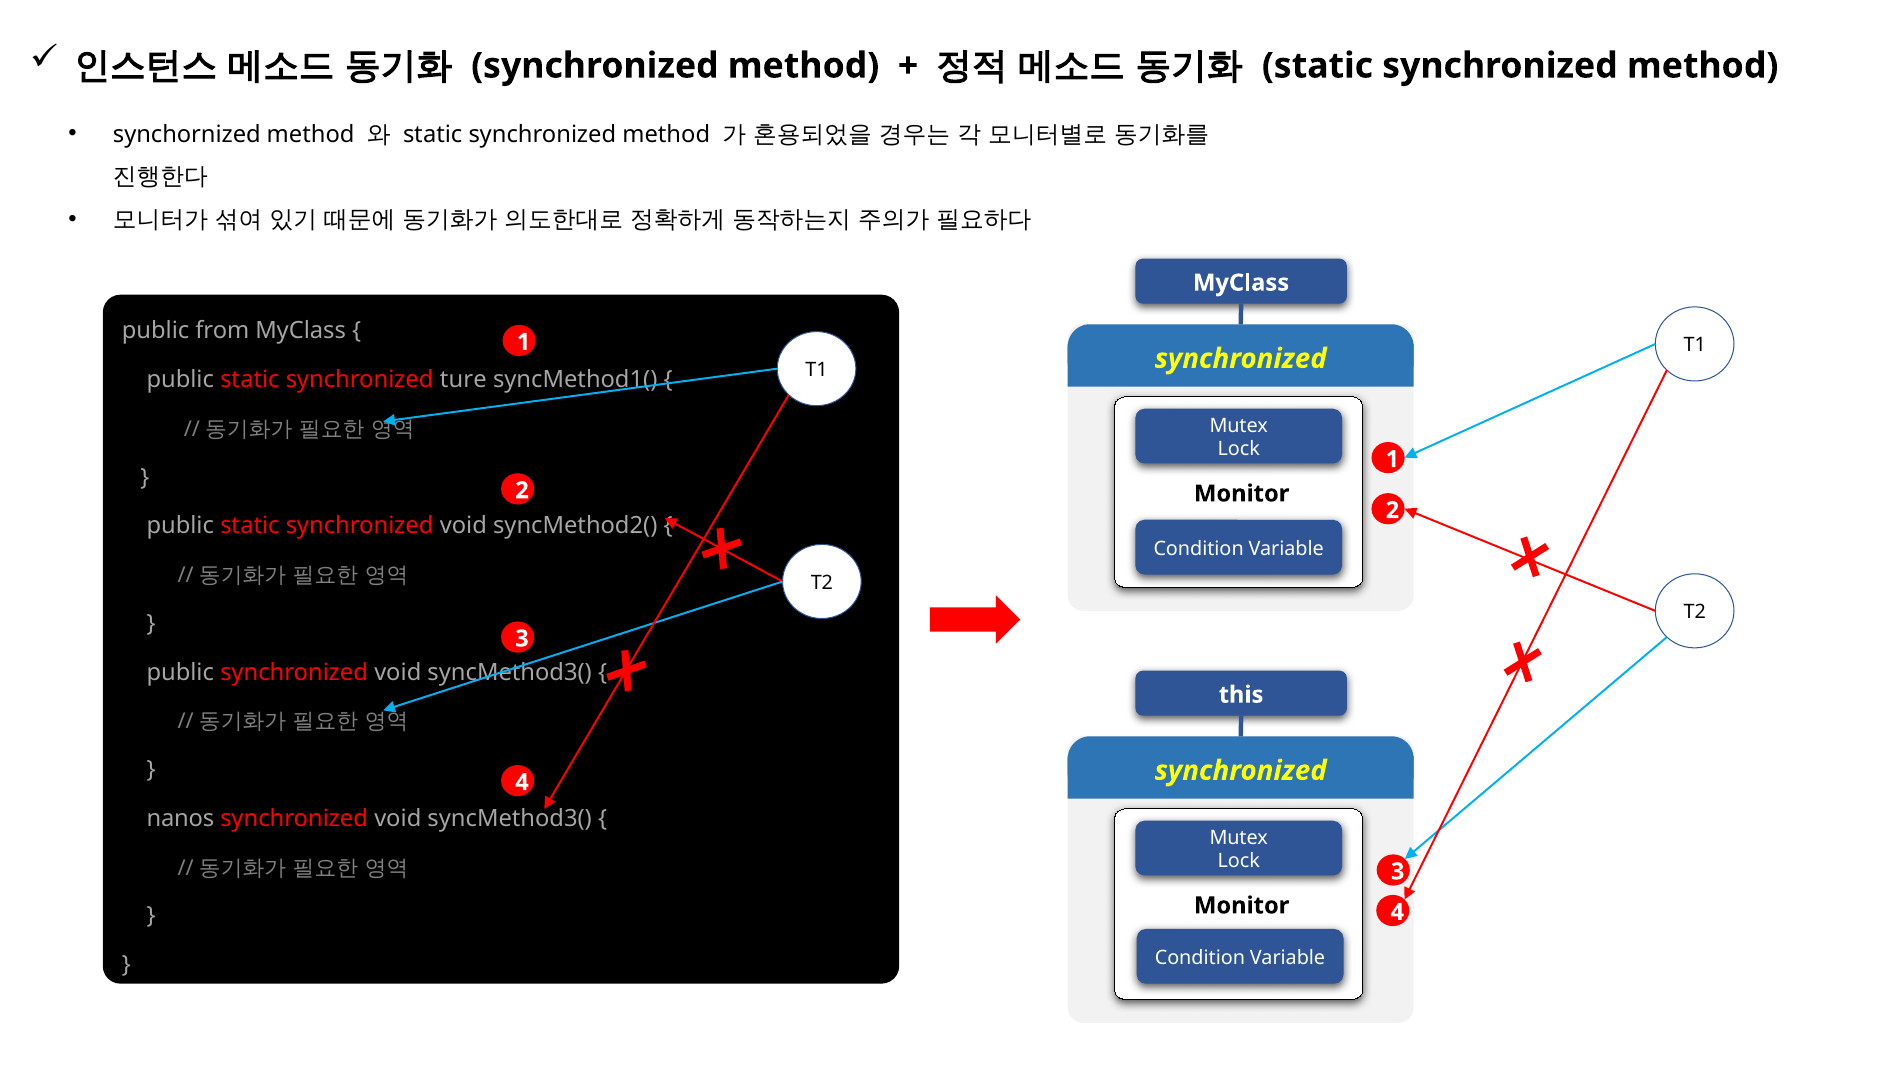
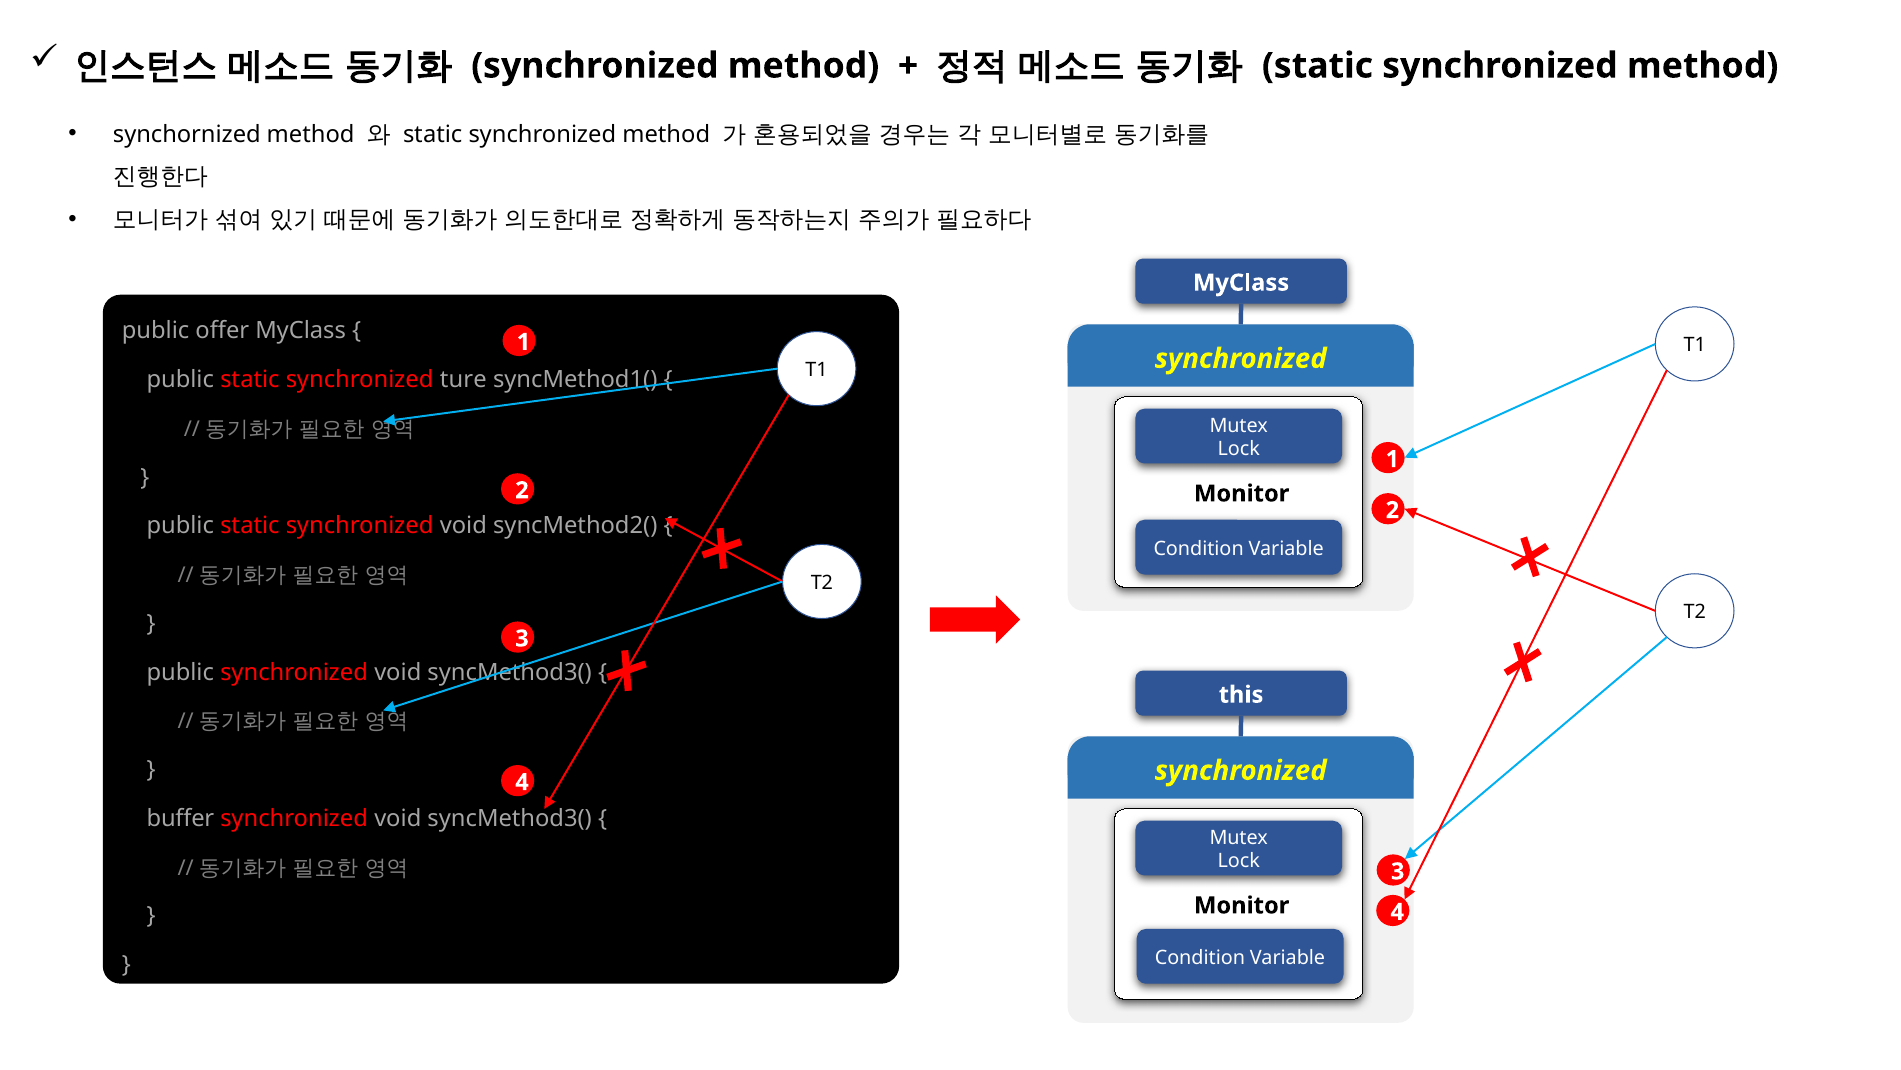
from: from -> offer (222, 331)
nanos: nanos -> buffer (180, 818)
